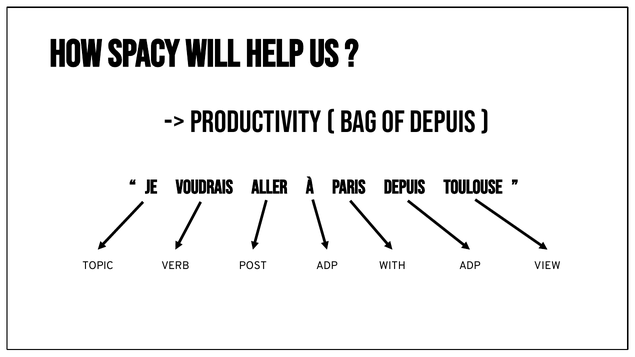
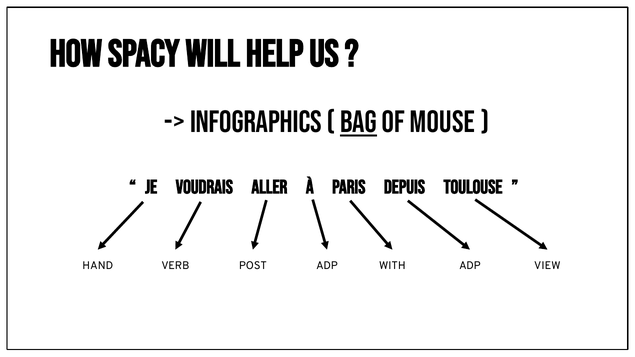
Productivity: Productivity -> Infographics (256, 122)
bag underline: none -> present (358, 122)
of depuis: depuis -> mouse (443, 122)
TOPIC: TOPIC -> HAND (98, 266)
